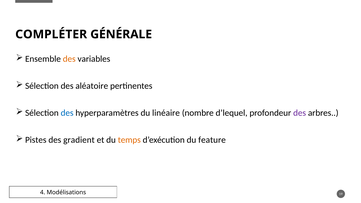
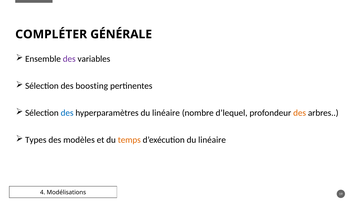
des colour: orange -> purple (69, 59)
aléatoire: aléatoire -> boosting (92, 86)
des colour: purple -> orange (300, 113)
Pistes: Pistes -> Types (36, 140)
gradient: gradient -> modèles (79, 140)
d’exécution du feature: feature -> linéaire (212, 140)
